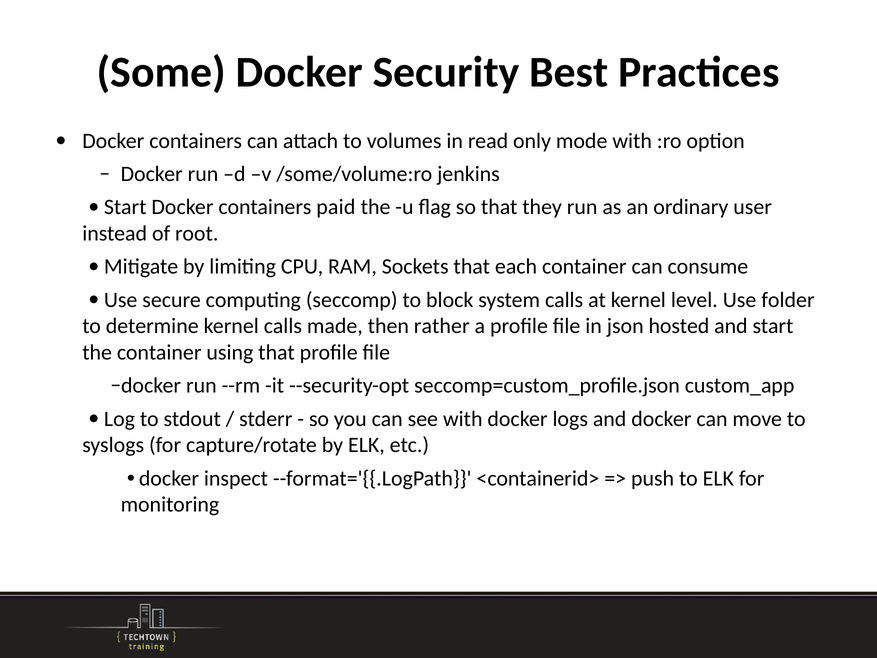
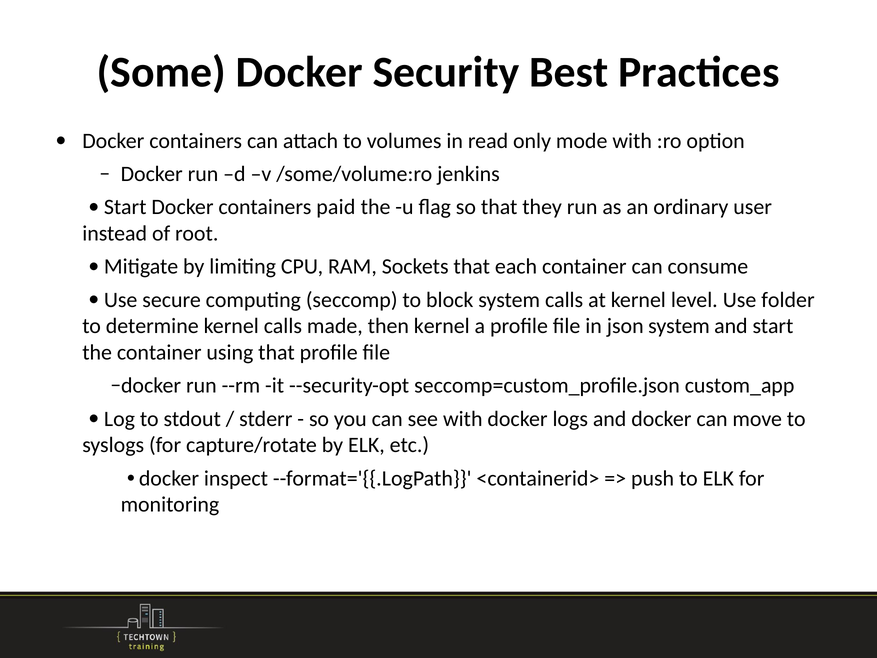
then rather: rather -> kernel (442, 326)
json hosted: hosted -> system (679, 326)
